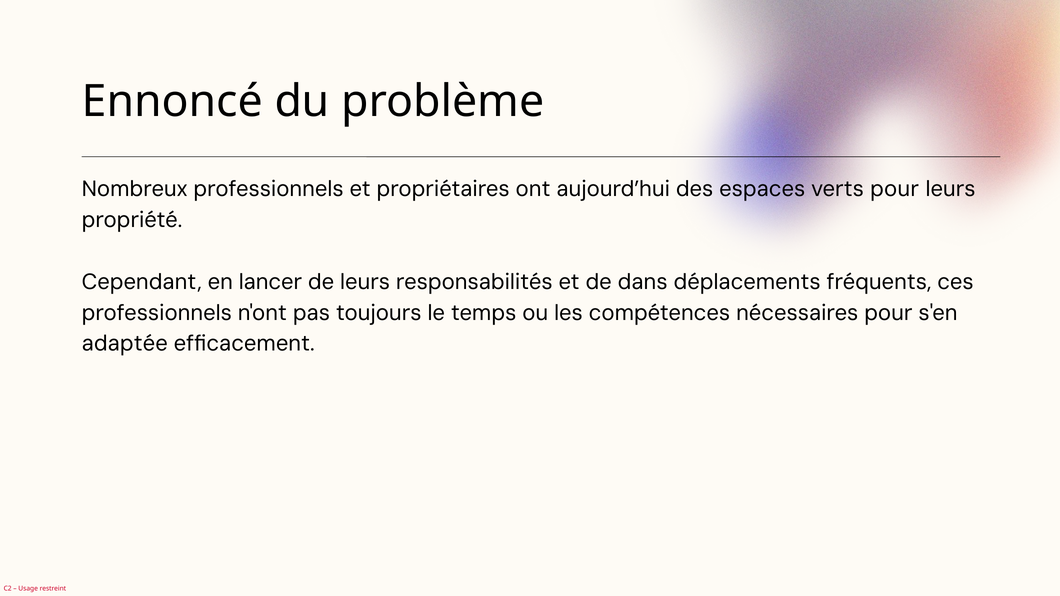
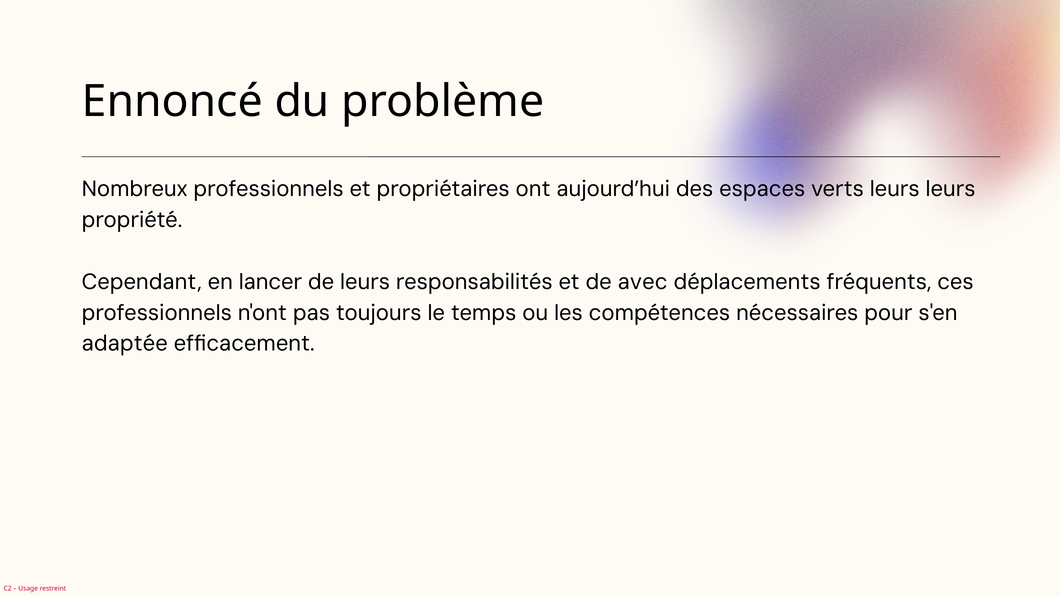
verts pour: pour -> leurs (895, 189)
dans: dans -> avec (643, 282)
